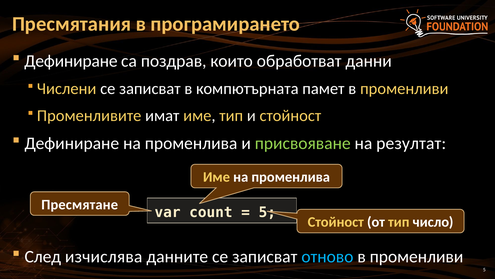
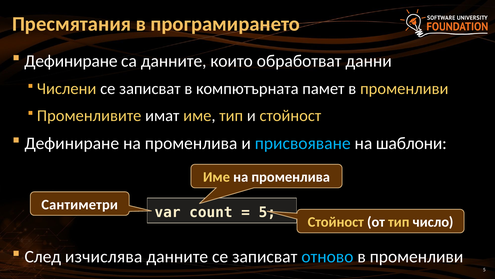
са поздрав: поздрав -> данните (174, 61)
присвояване colour: light green -> light blue (303, 143)
резултат: резултат -> шаблони (411, 143)
Пресмятане: Пресмятане -> Сантиметри (80, 204)
